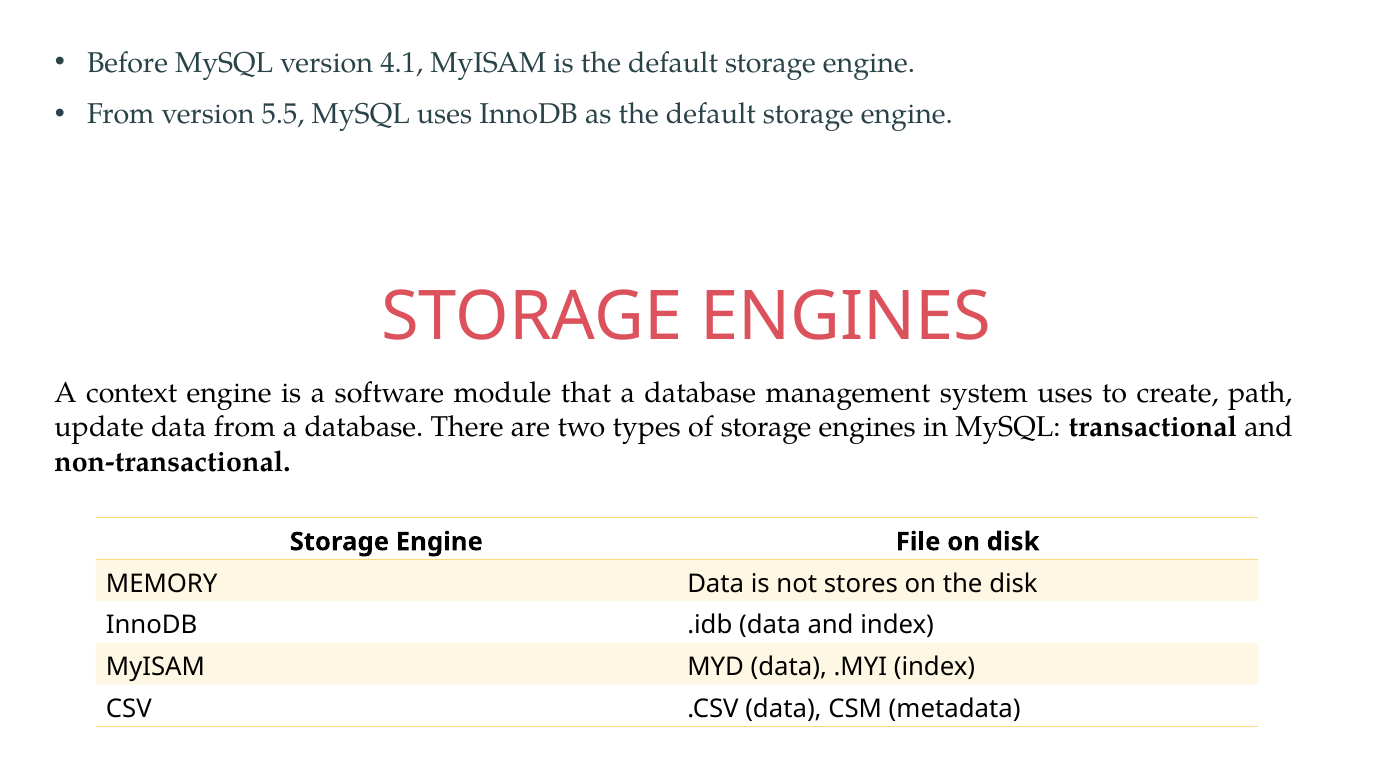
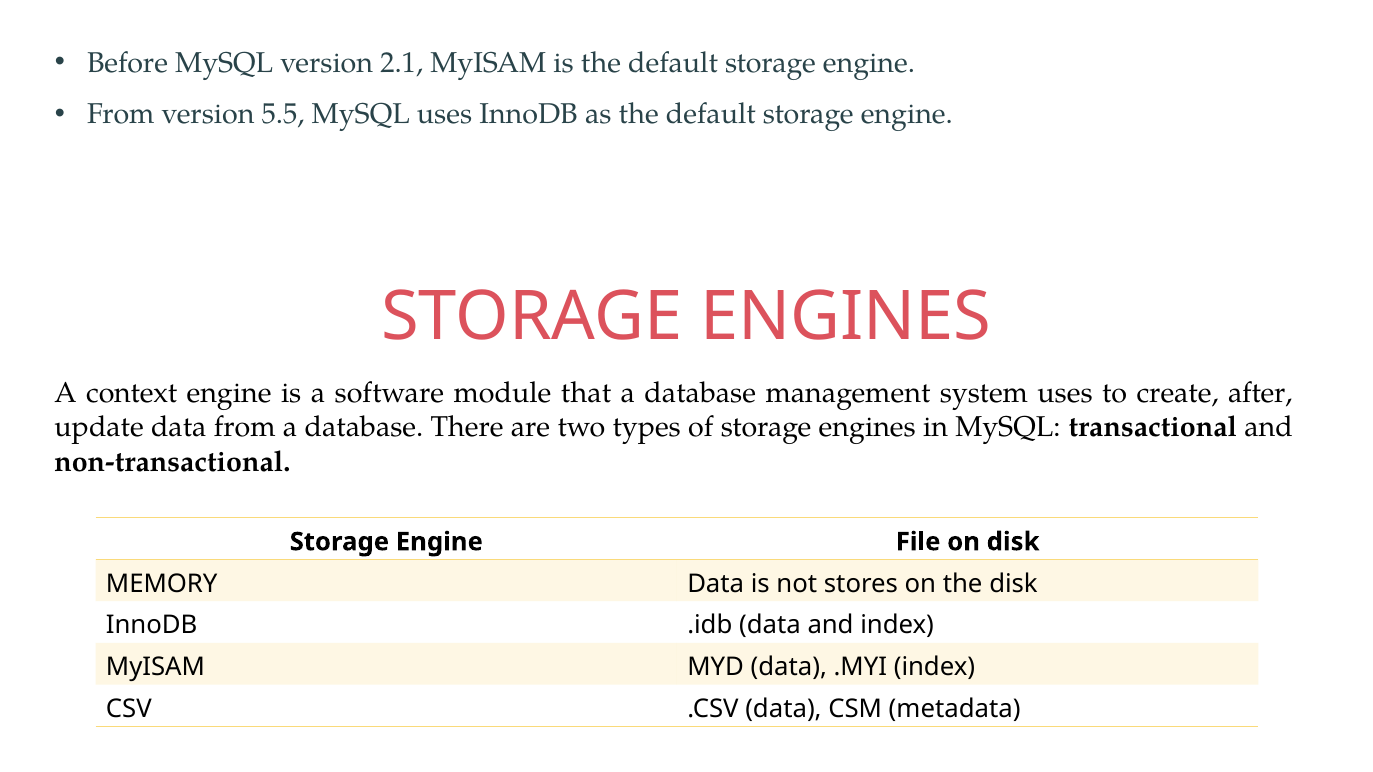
4.1: 4.1 -> 2.1 (402, 63)
path: path -> after (1260, 393)
